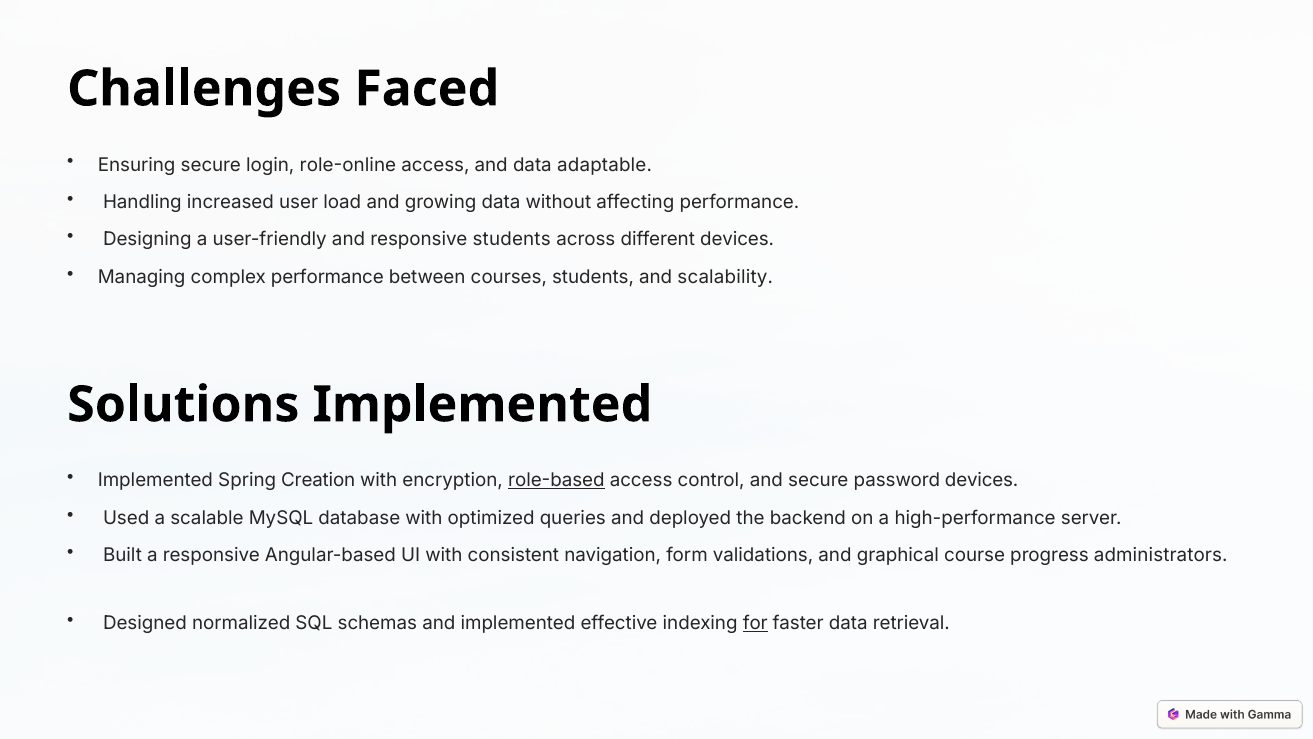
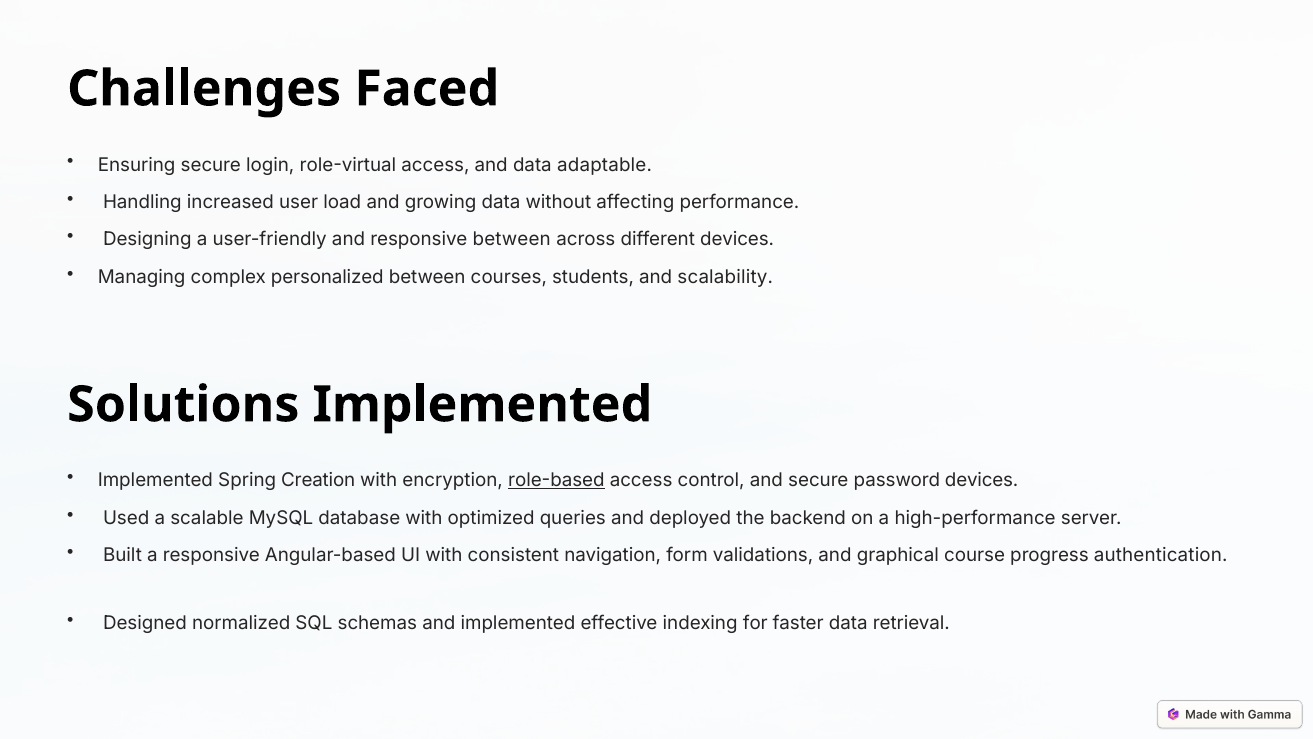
role-online: role-online -> role-virtual (348, 165)
responsive students: students -> between (512, 239)
complex performance: performance -> personalized (327, 277)
administrators: administrators -> authentication (1161, 555)
for underline: present -> none (755, 623)
